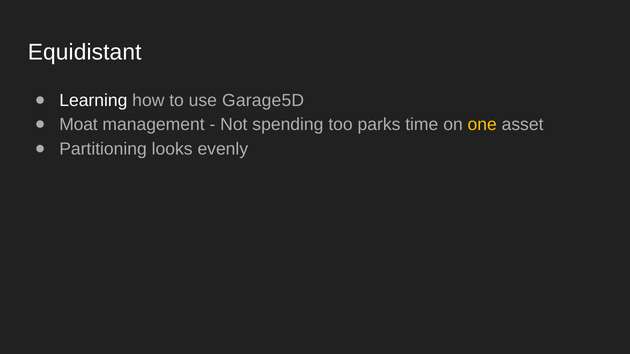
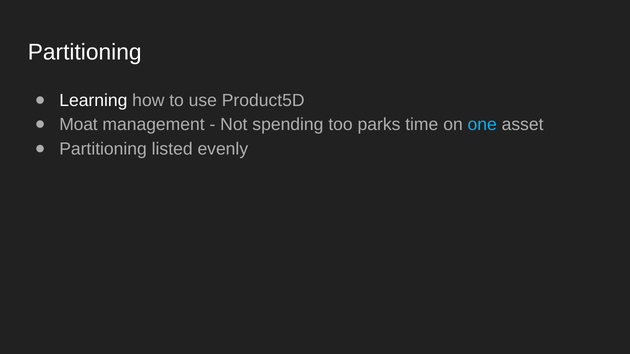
Equidistant: Equidistant -> Partitioning (85, 52)
Garage5D: Garage5D -> Product5D (263, 101)
one colour: yellow -> light blue (482, 125)
looks: looks -> listed (172, 149)
